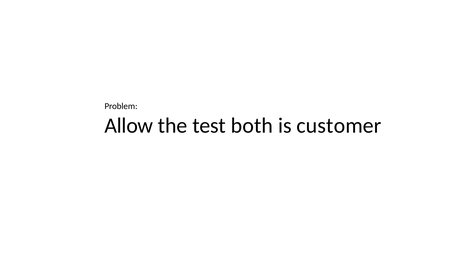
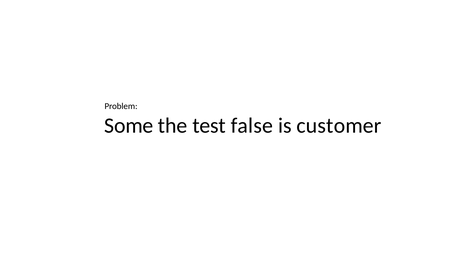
Allow: Allow -> Some (129, 125)
both: both -> false (252, 125)
